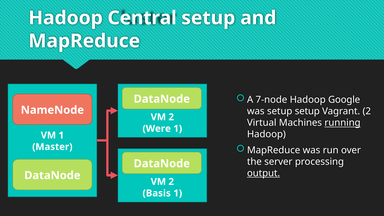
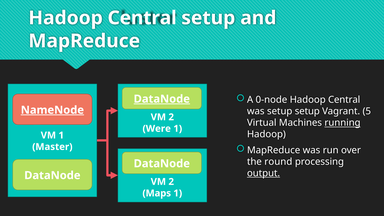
7-node: 7-node -> 0-node (271, 100)
Google: Google -> Central (344, 100)
DataNode underline: none -> present (162, 99)
NameNode underline: none -> present (52, 110)
Vagrant 2: 2 -> 5 (367, 111)
server: server -> round (278, 162)
Basis: Basis -> Maps (157, 193)
